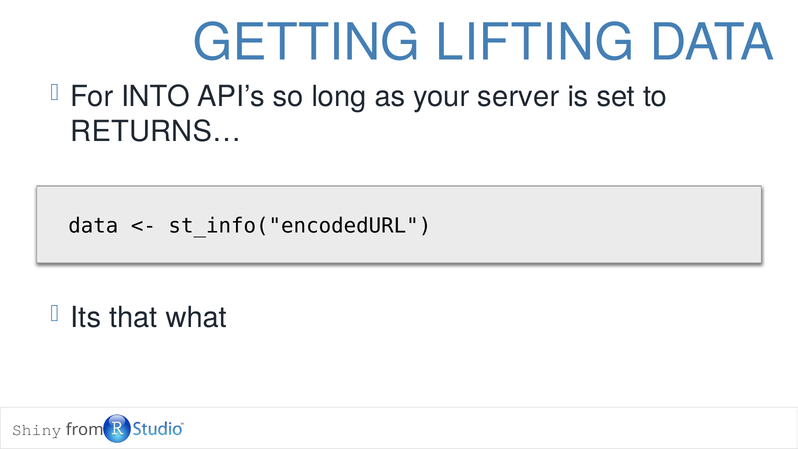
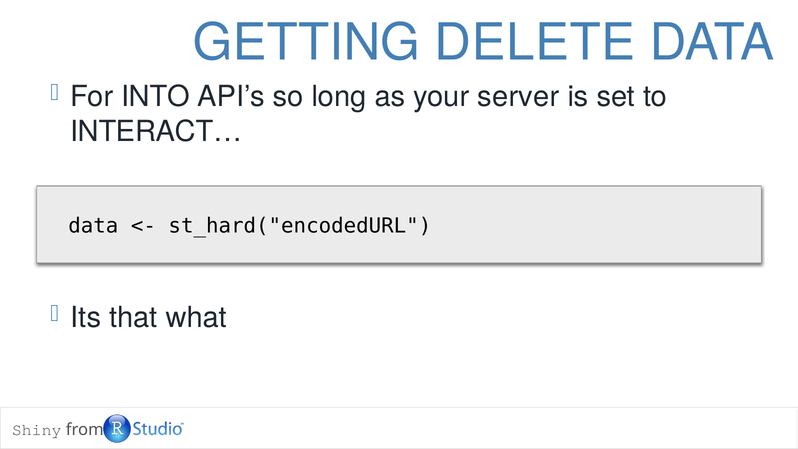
LIFTING: LIFTING -> DELETE (535, 43)
RETURNS…: RETURNS… -> INTERACT… (156, 132)
st_info("encodedURL: st_info("encodedURL -> st_hard("encodedURL (300, 226)
